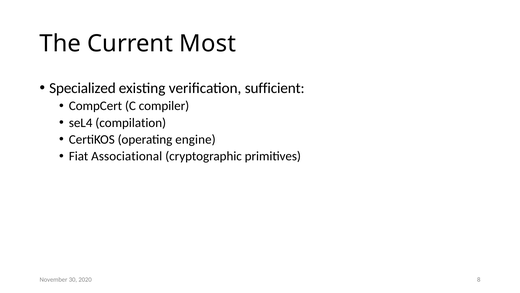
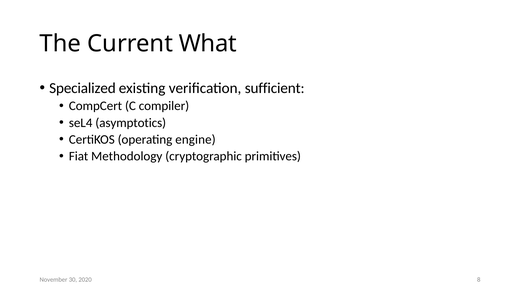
Most: Most -> What (208, 44)
compilation: compilation -> asymptotics (131, 123)
Associational: Associational -> Methodology (127, 156)
